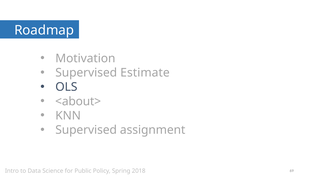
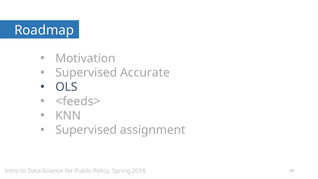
Estimate: Estimate -> Accurate (145, 73)
<about>: <about> -> <feeds> (78, 101)
